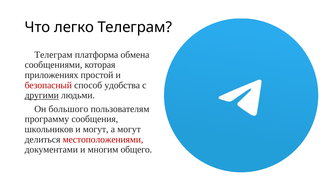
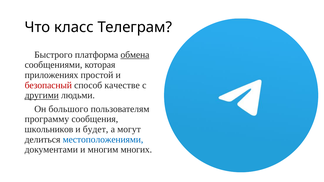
легко: легко -> класс (74, 27)
Телеграм: Телеграм -> Быстрого (53, 55)
обмена underline: none -> present (135, 55)
удобства: удобства -> качестве (122, 85)
и могут: могут -> будет (96, 129)
местоположениями colour: red -> blue (103, 140)
общего: общего -> многих (136, 150)
